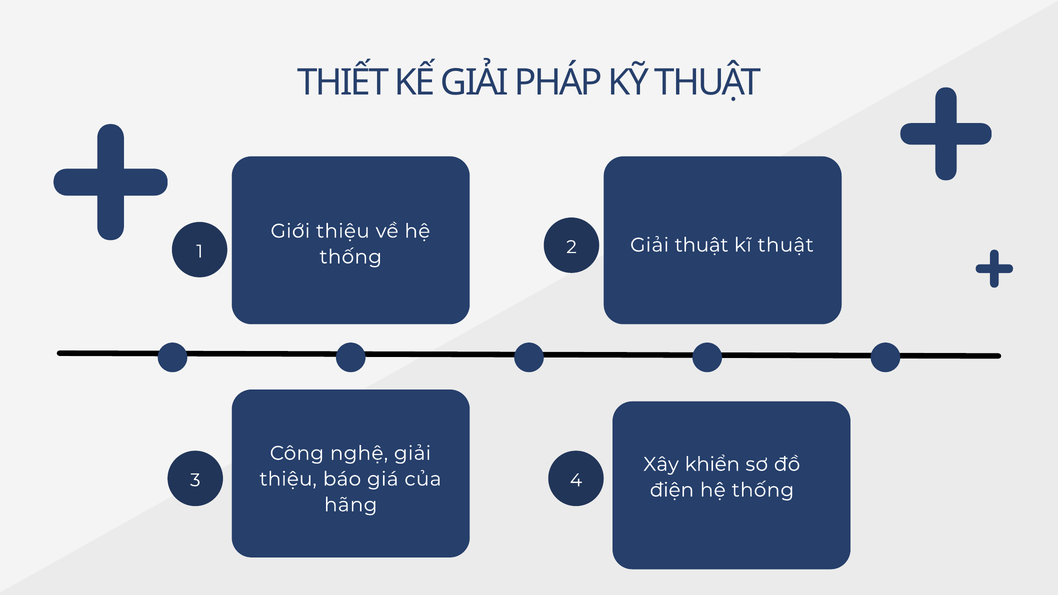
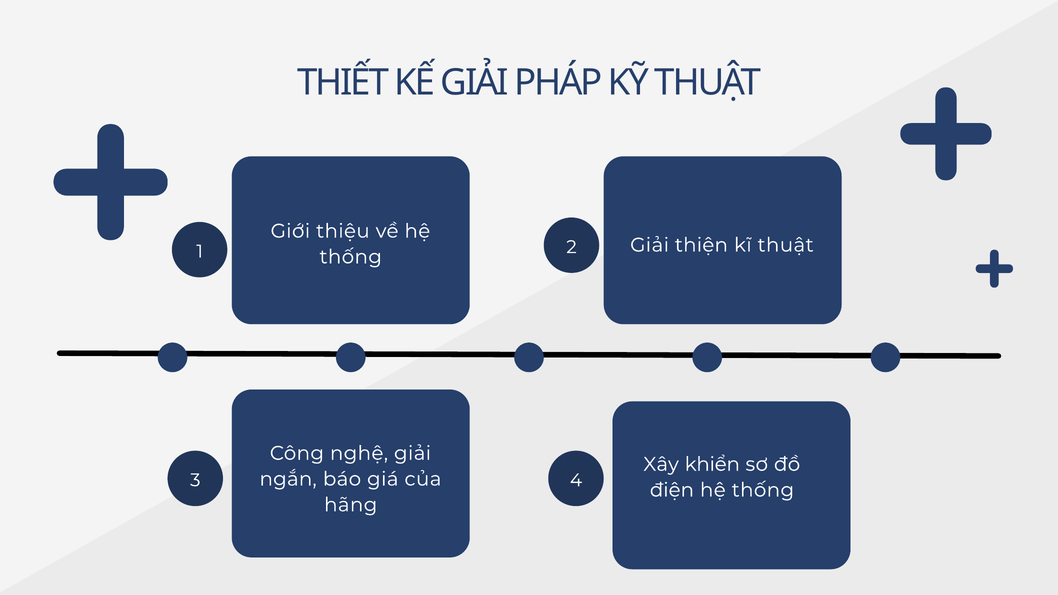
Giải thuật: thuật -> thiện (701, 245)
thiệu: thiệu -> ngắn (288, 479)
